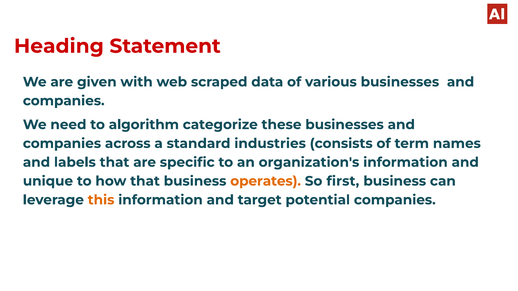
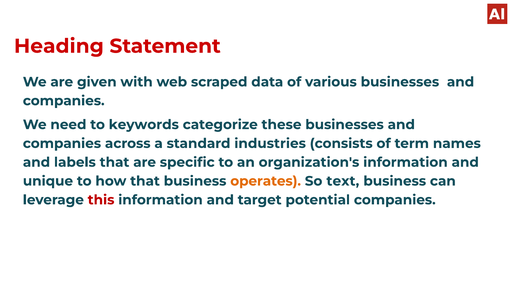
algorithm: algorithm -> keywords (144, 125)
first: first -> text (343, 181)
this colour: orange -> red (101, 200)
